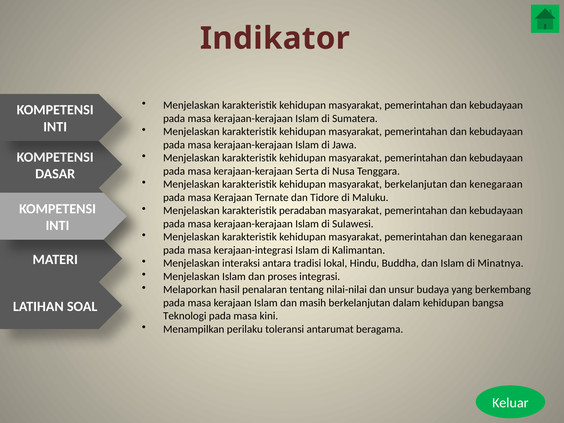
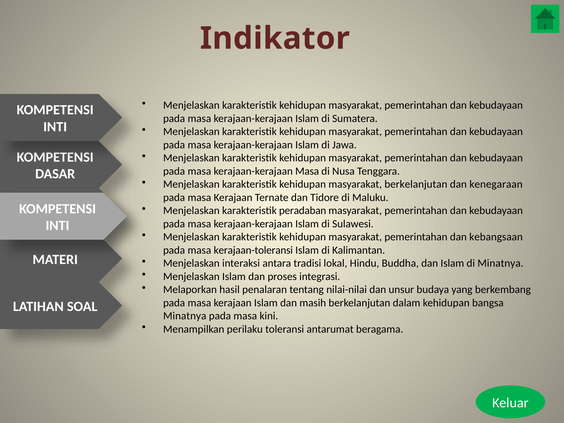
kerajaan-kerajaan Serta: Serta -> Masa (307, 171)
pemerintahan dan kenegaraan: kenegaraan -> kebangsaan (496, 237)
kerajaan-integrasi: kerajaan-integrasi -> kerajaan-toleransi (253, 250)
Teknologi: Teknologi -> Minatnya (185, 316)
